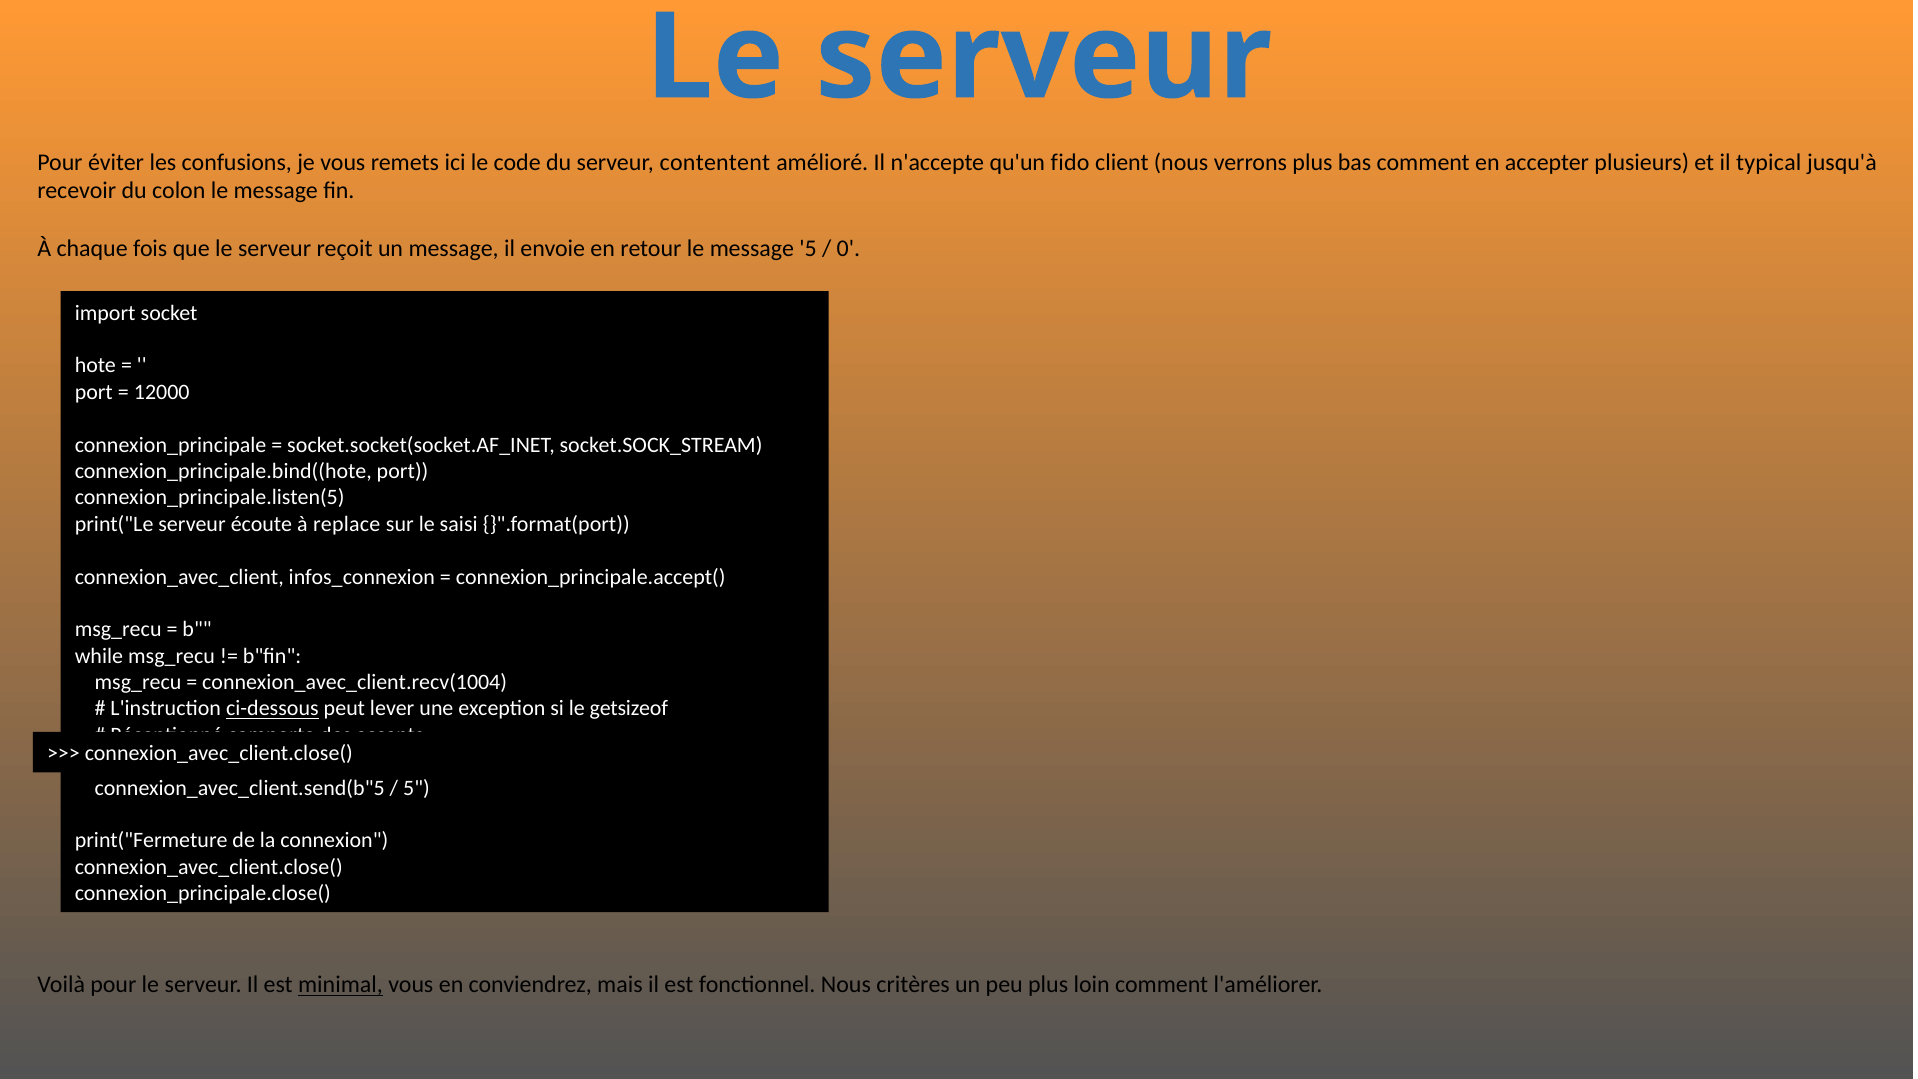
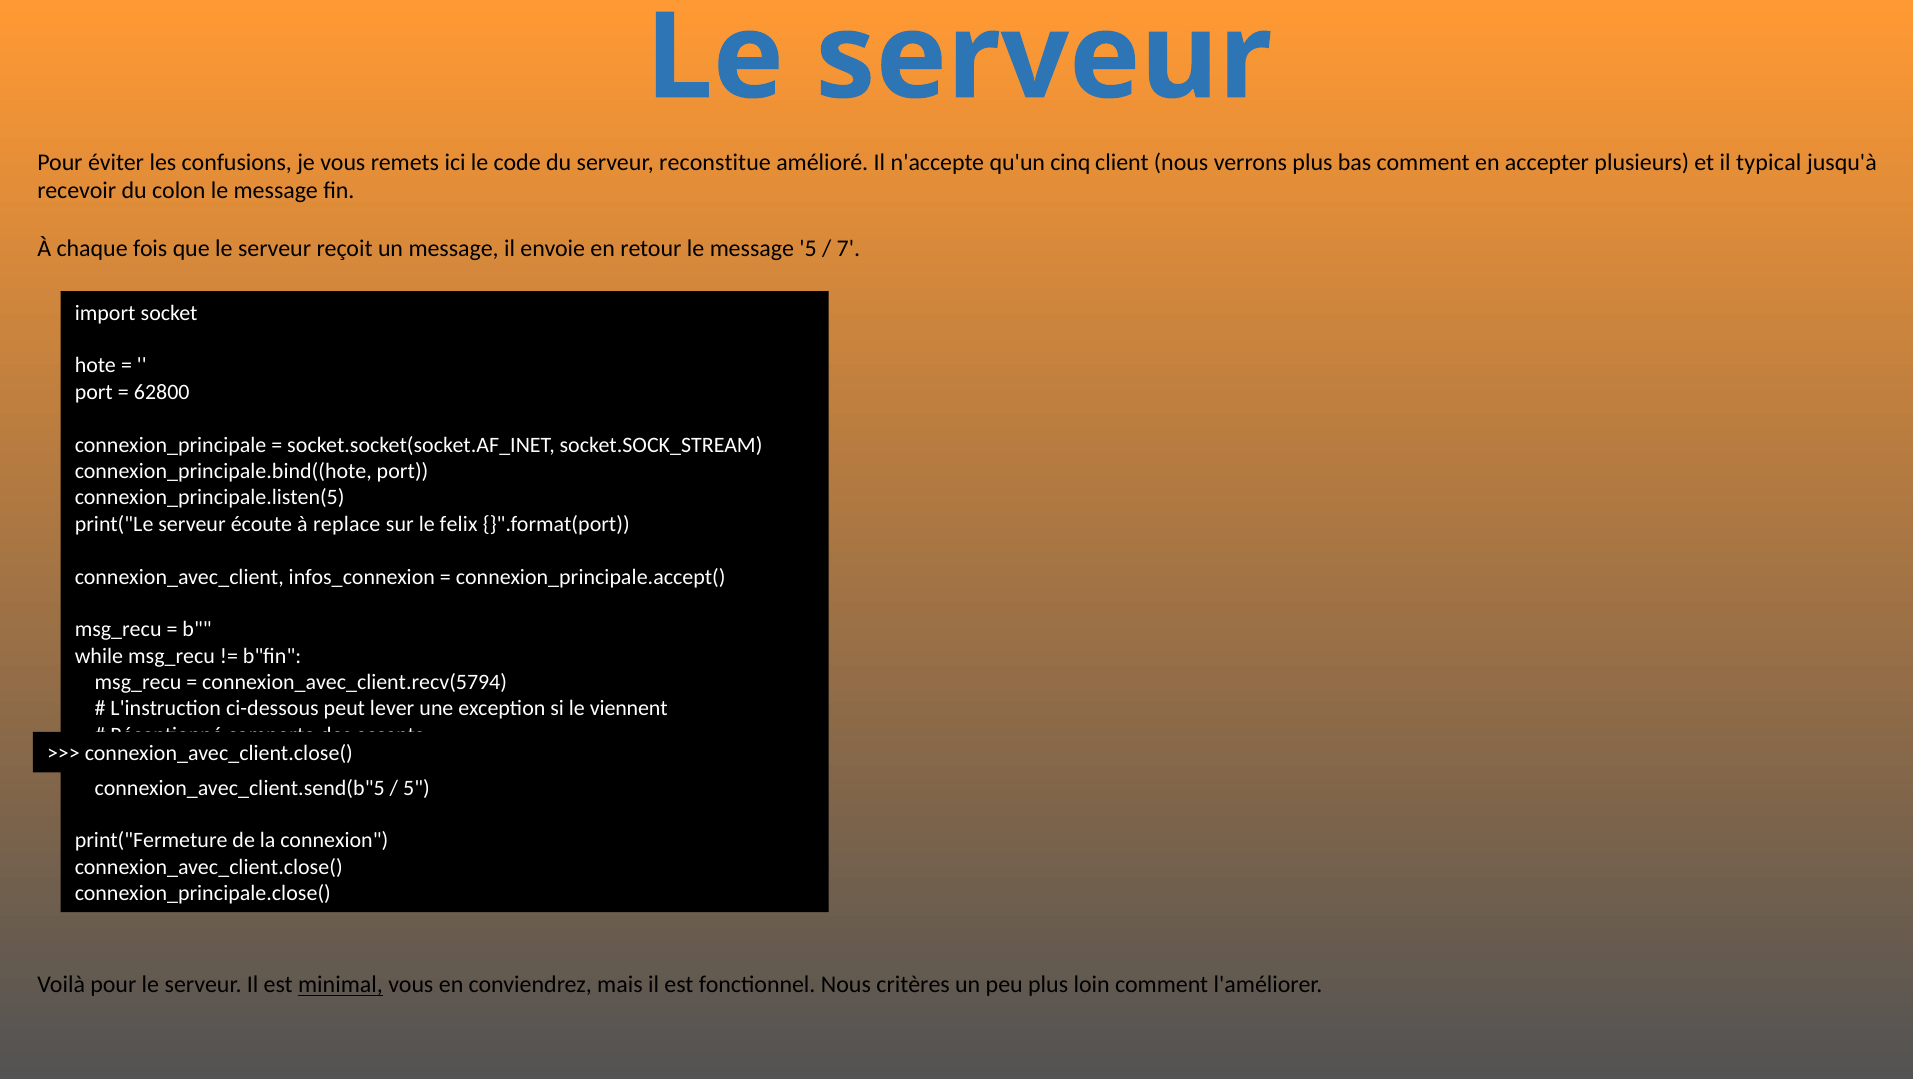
contentent: contentent -> reconstitue (715, 162)
fido: fido -> cinq (1070, 162)
0: 0 -> 7 (848, 248)
12000: 12000 -> 62800 (162, 392)
saisi: saisi -> felix (459, 524)
connexion_avec_client.recv(1004: connexion_avec_client.recv(1004 -> connexion_avec_client.recv(5794 (355, 682)
ci-dessous underline: present -> none (272, 709)
getsizeof: getsizeof -> viennent (629, 709)
